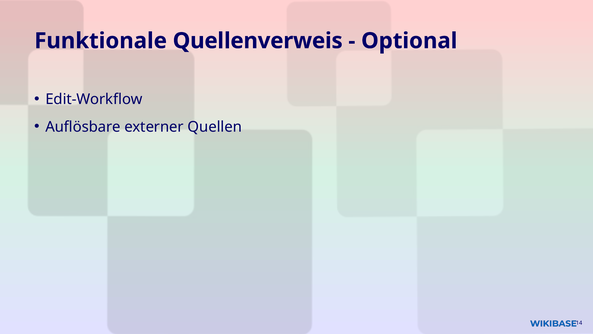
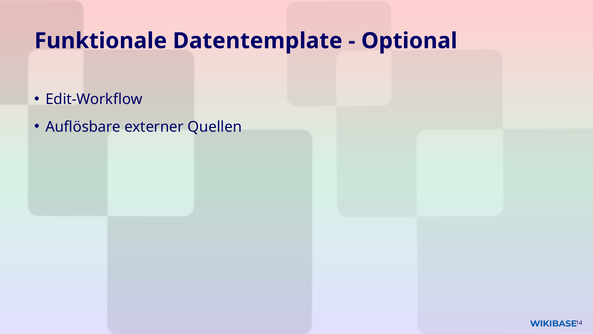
Quellenverweis: Quellenverweis -> Datentemplate (258, 41)
